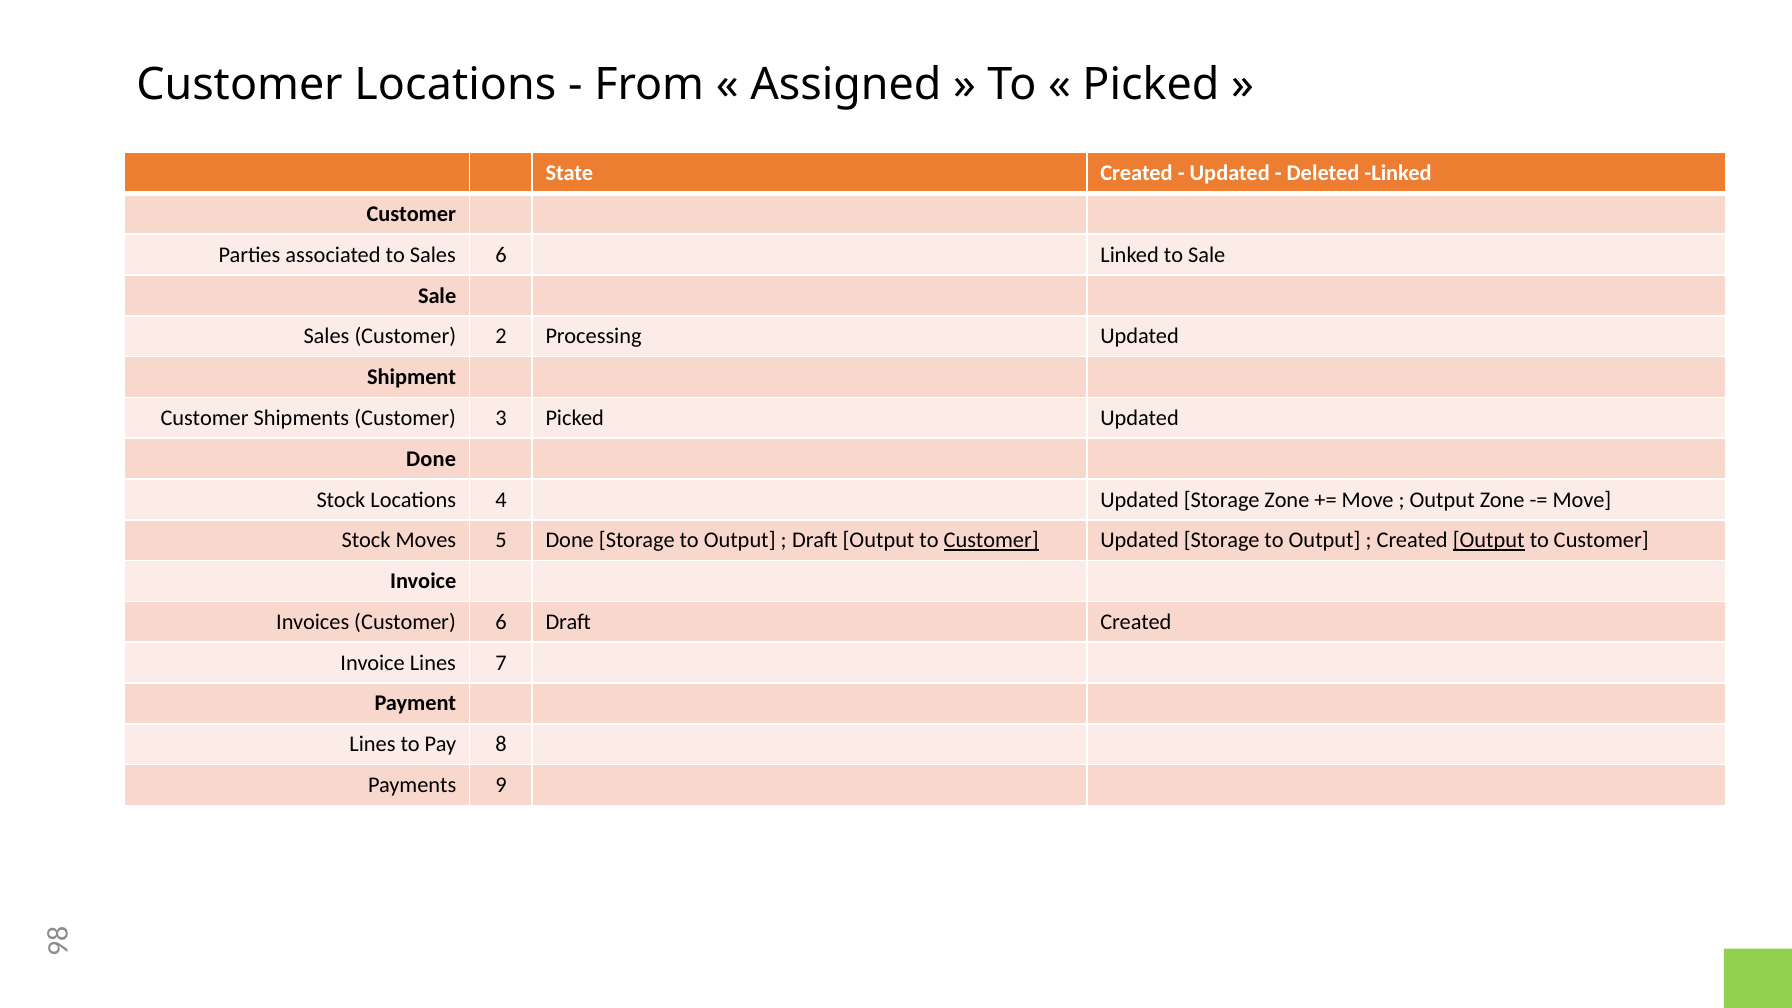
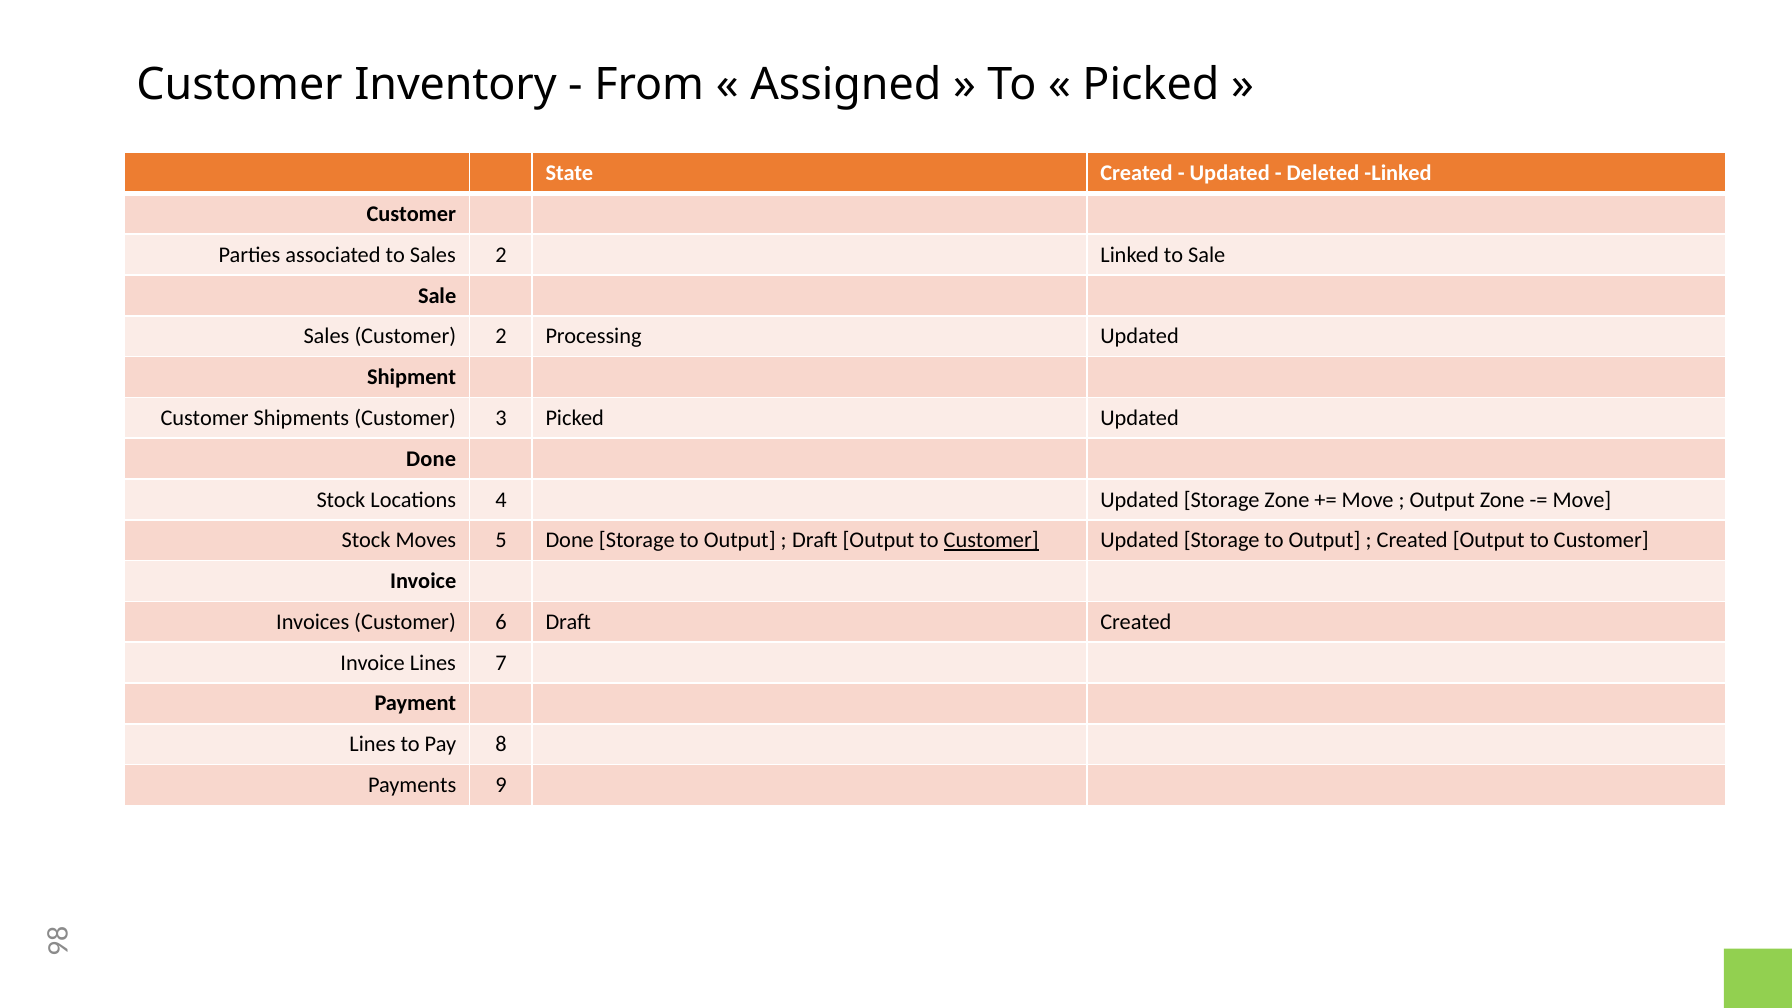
Customer Locations: Locations -> Inventory (456, 84)
Sales 6: 6 -> 2 (501, 255)
Output underline: present -> none (1489, 540)
